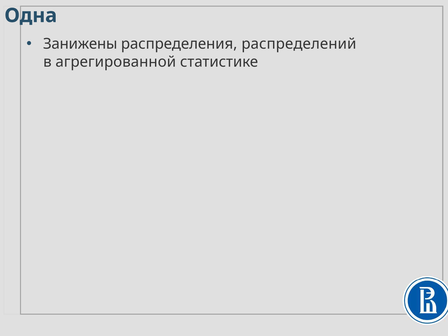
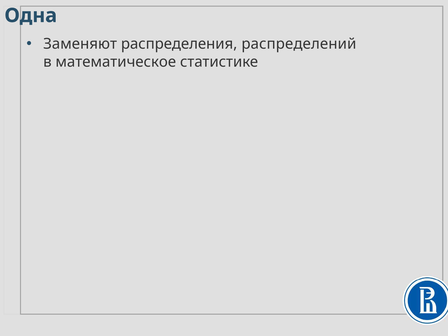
Занижены: Занижены -> Заменяют (80, 44)
агрегированной: агрегированной -> математическое (116, 62)
